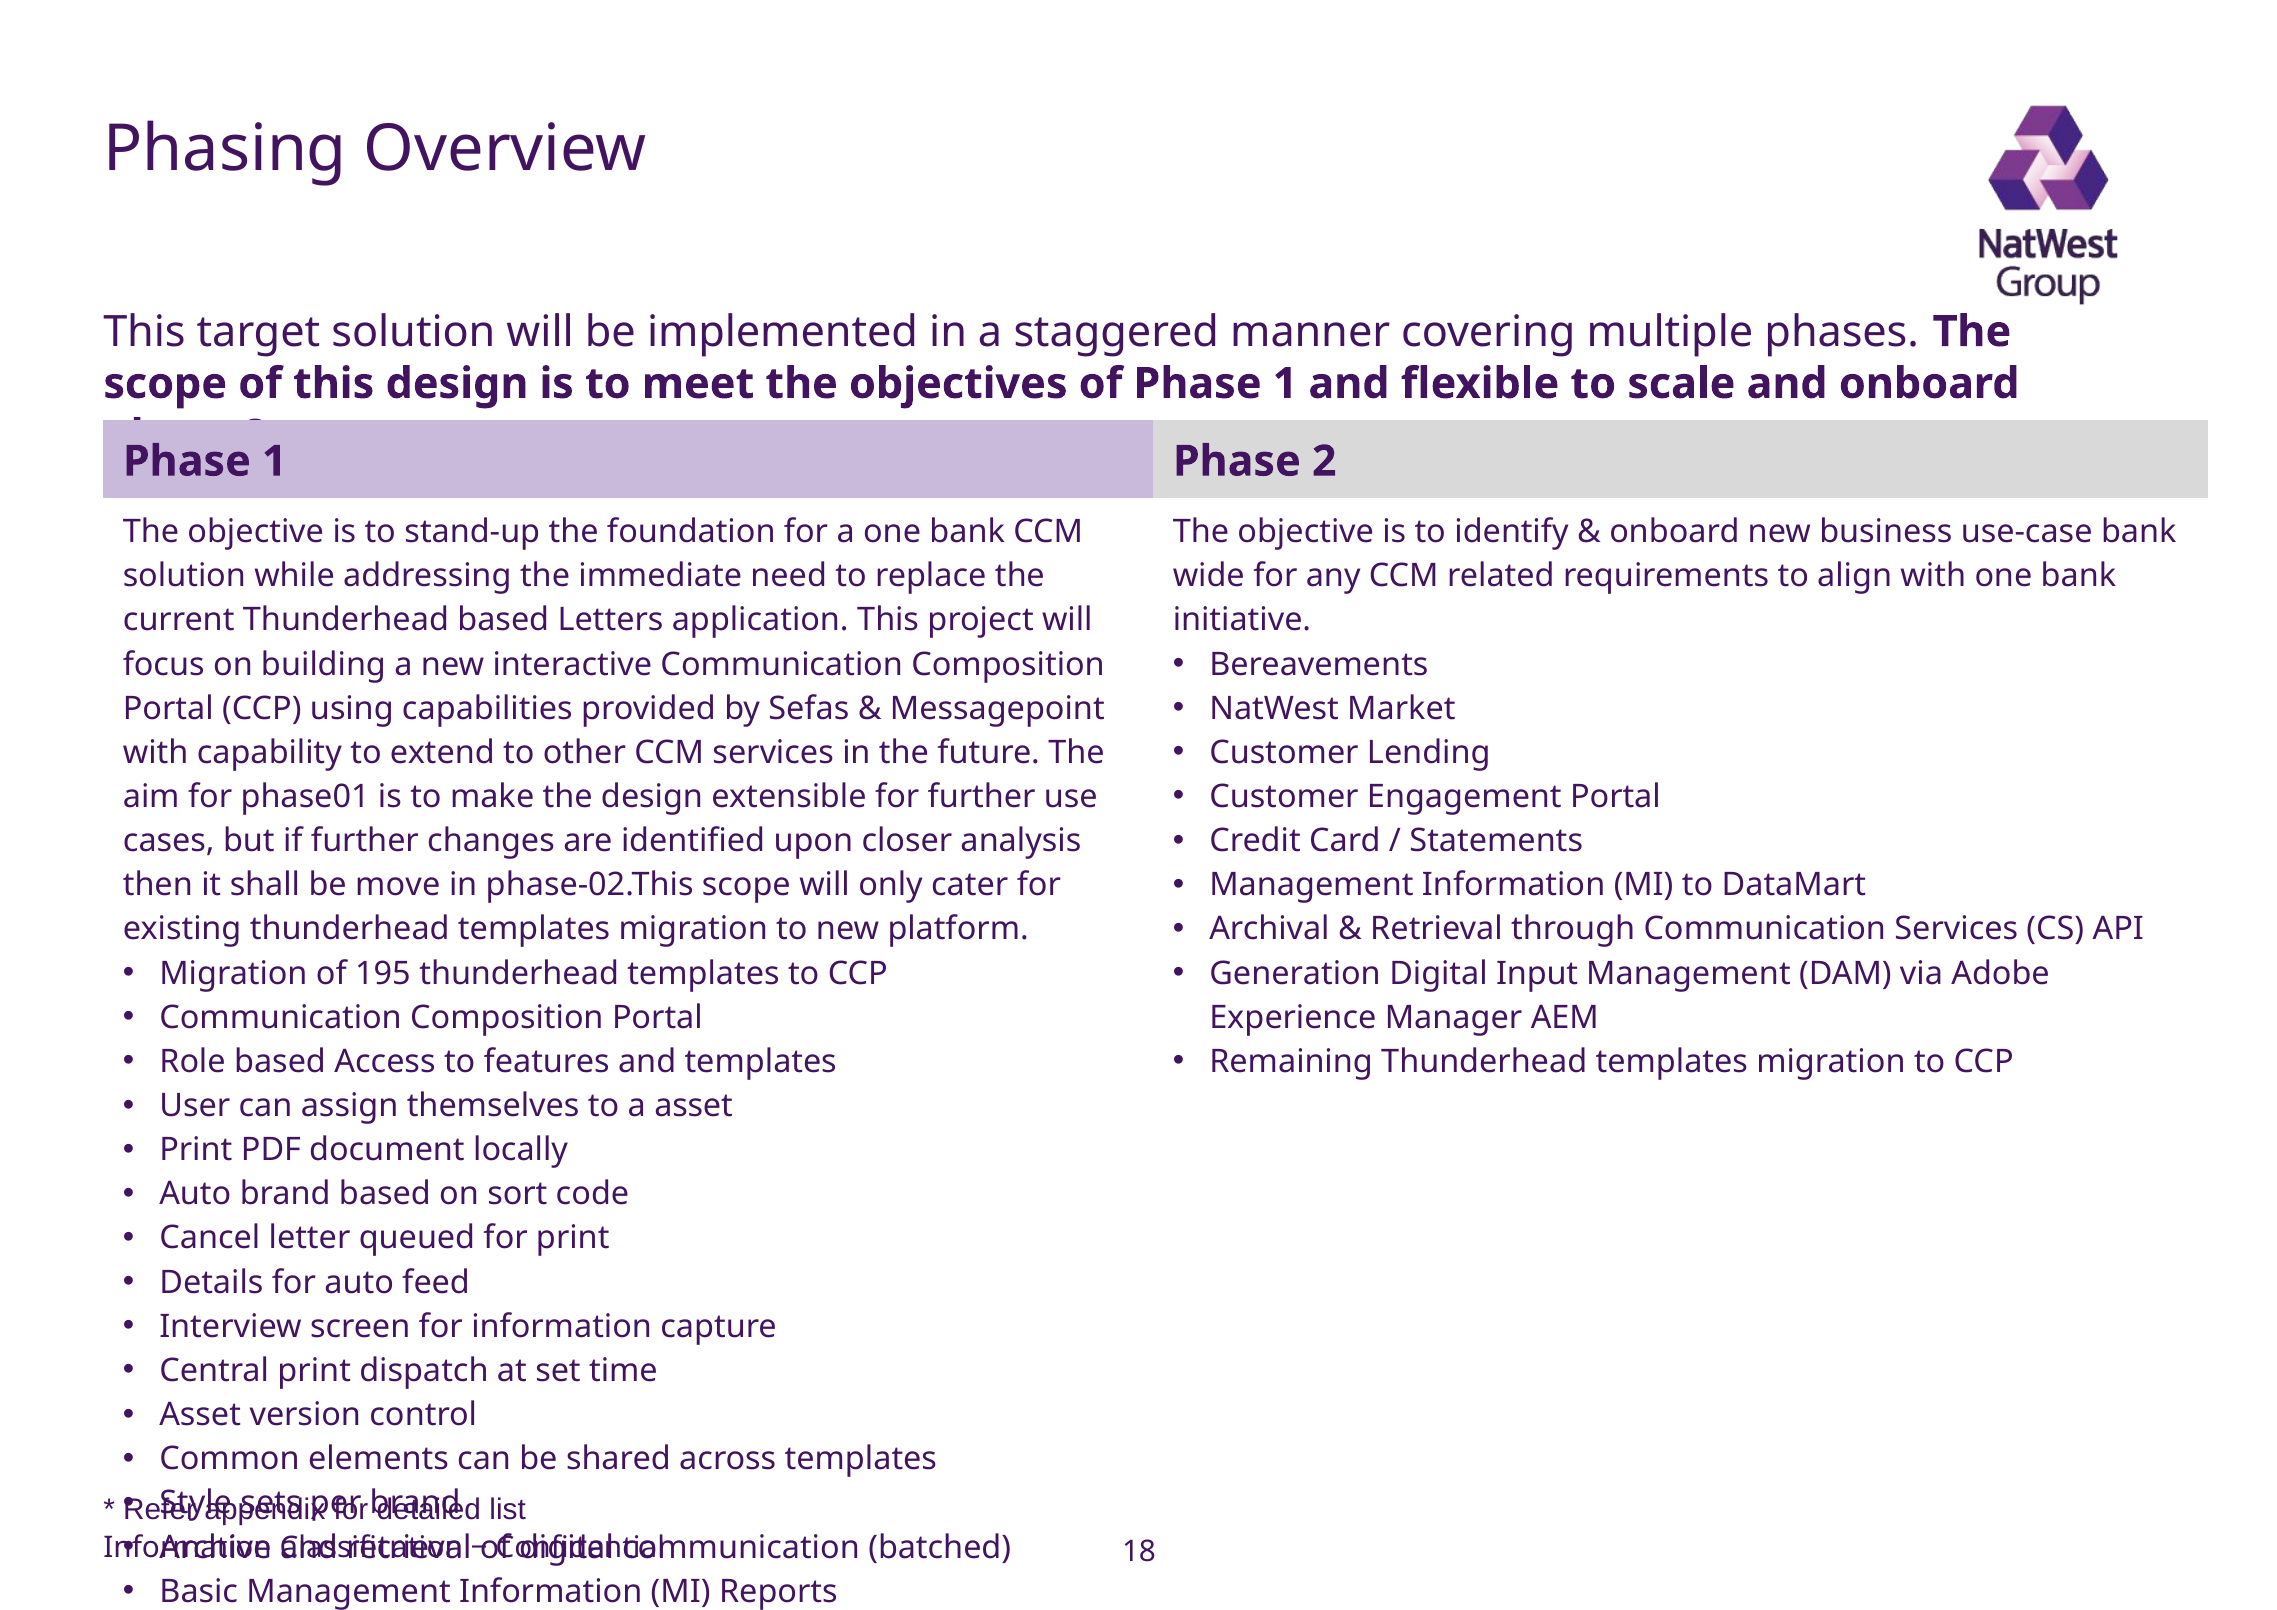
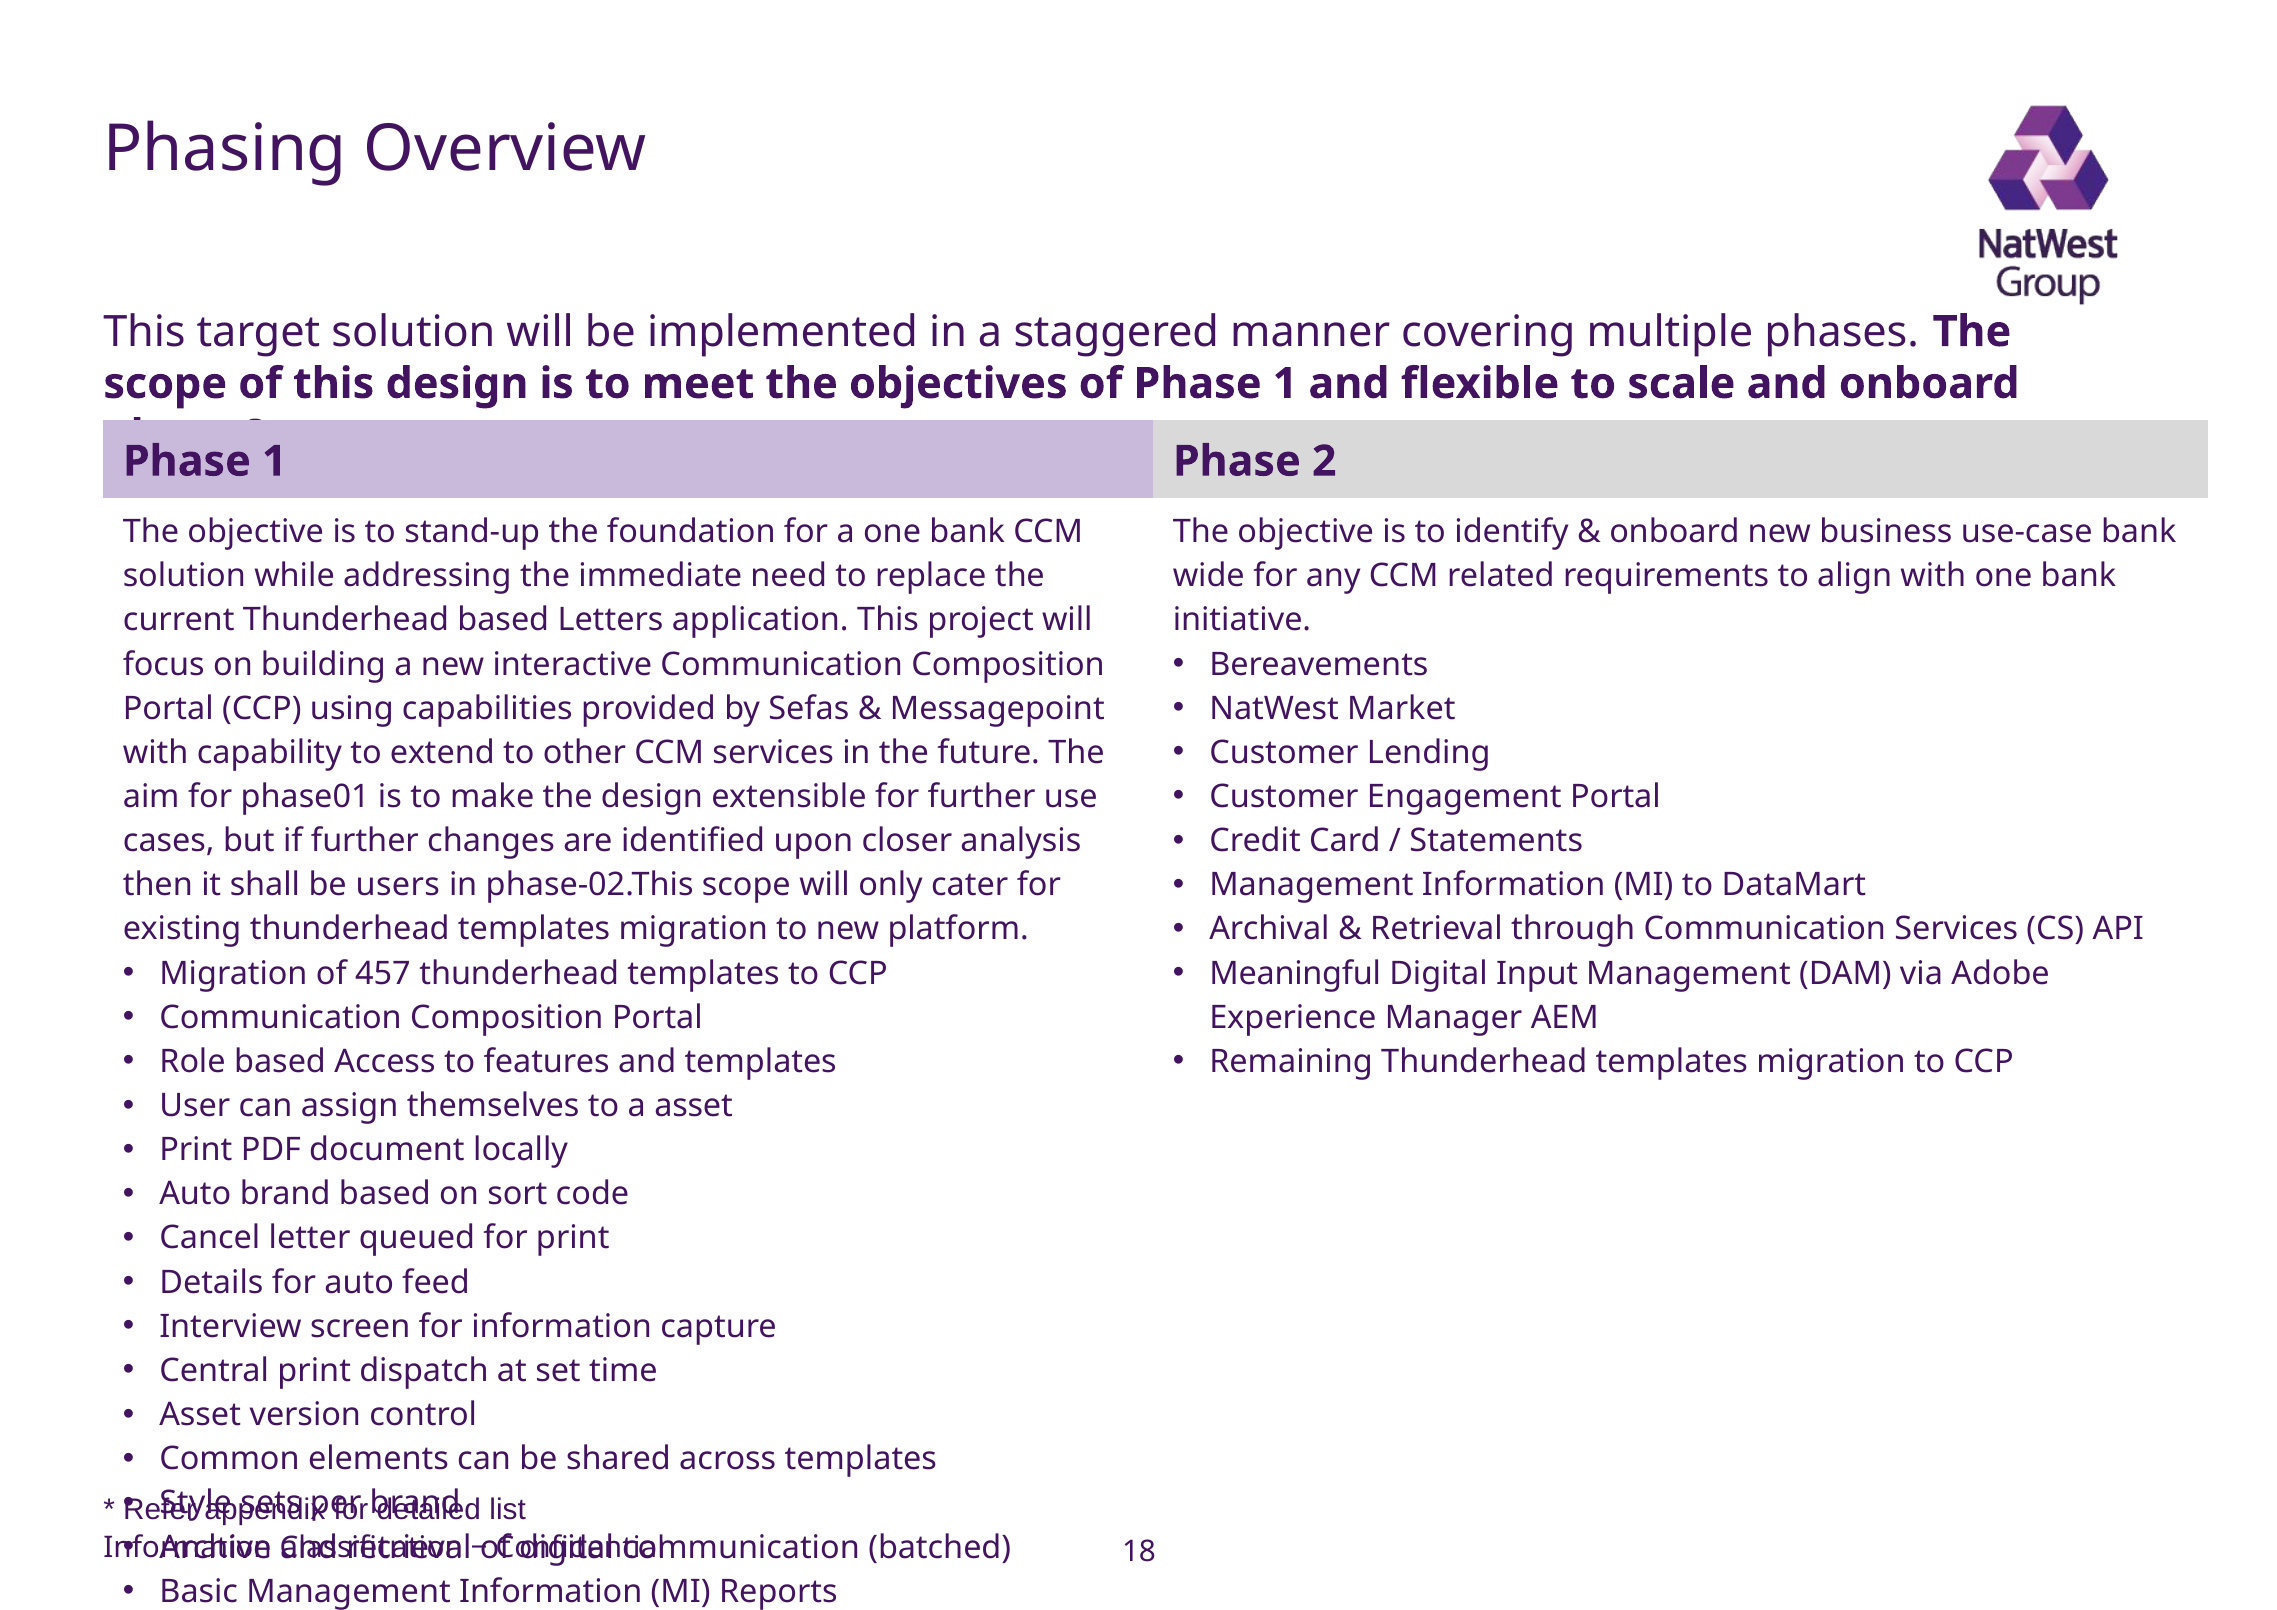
move: move -> users (398, 885)
195: 195 -> 457 (383, 973)
Generation: Generation -> Meaningful (1295, 973)
